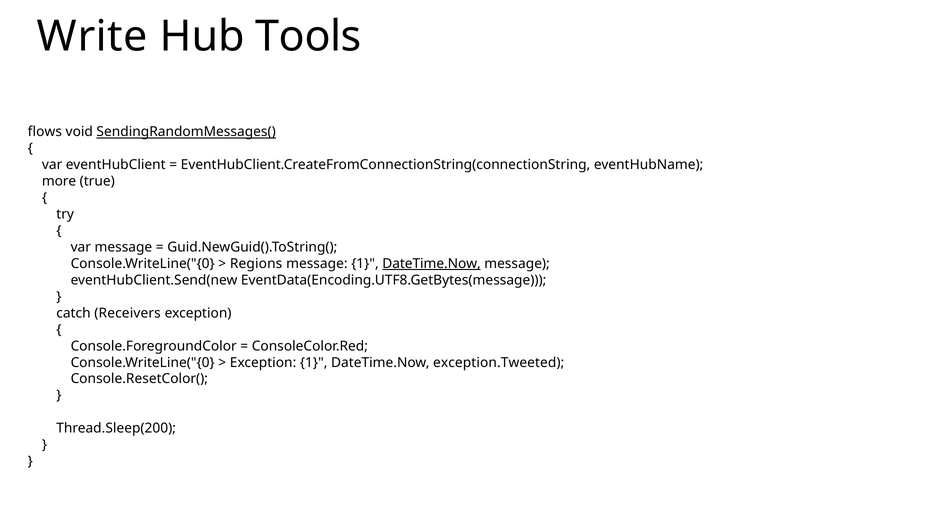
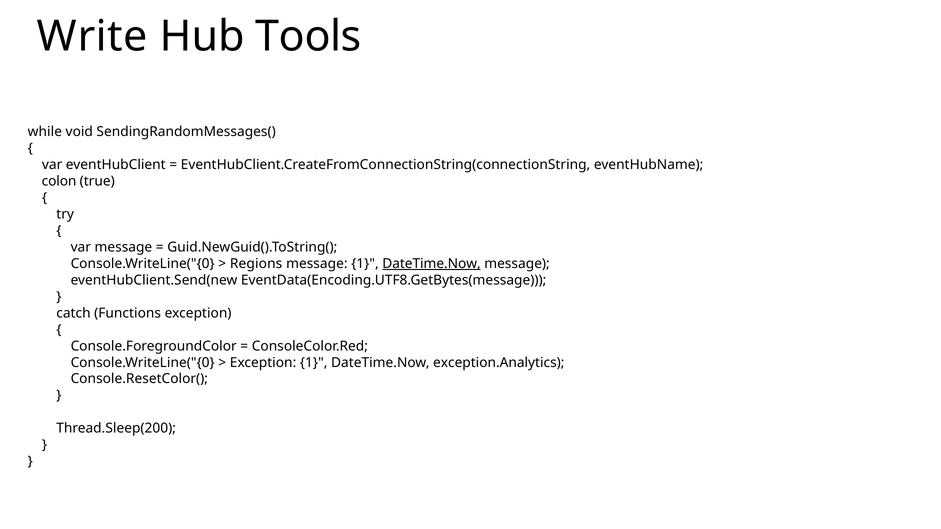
flows: flows -> while (45, 132)
SendingRandomMessages( underline: present -> none (186, 132)
more: more -> colon (59, 181)
Receivers: Receivers -> Functions (128, 313)
exception.Tweeted: exception.Tweeted -> exception.Analytics (499, 363)
